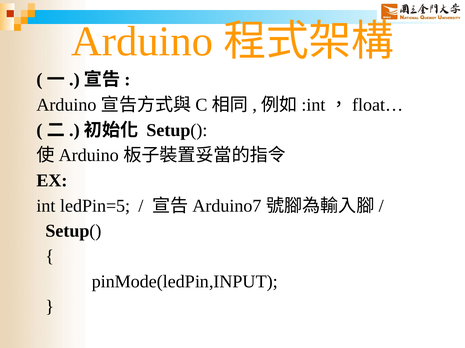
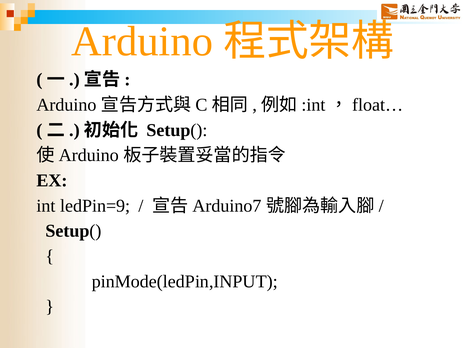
ledPin=5: ledPin=5 -> ledPin=9 (95, 206)
